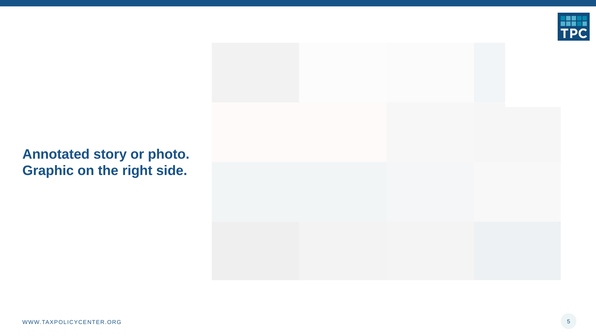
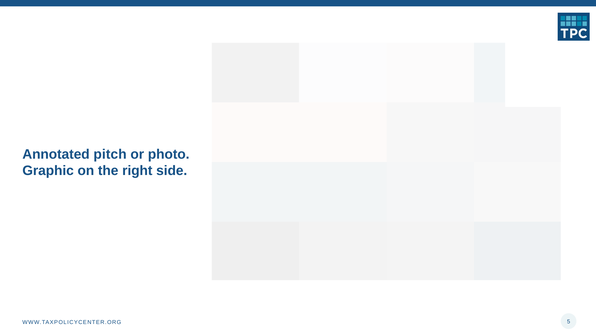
story: story -> pitch (110, 154)
